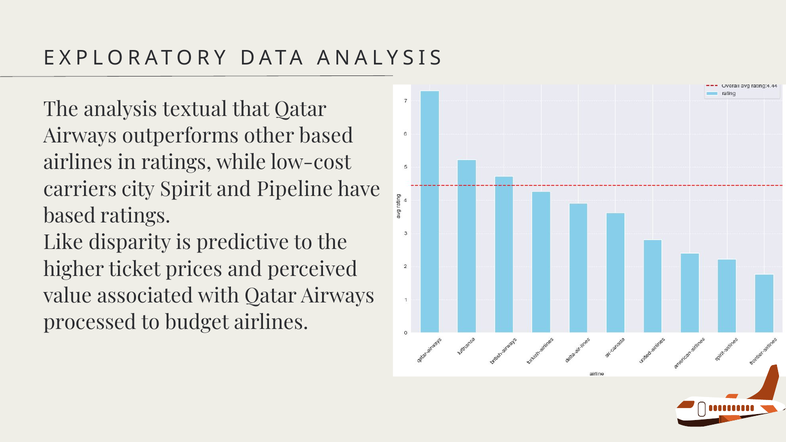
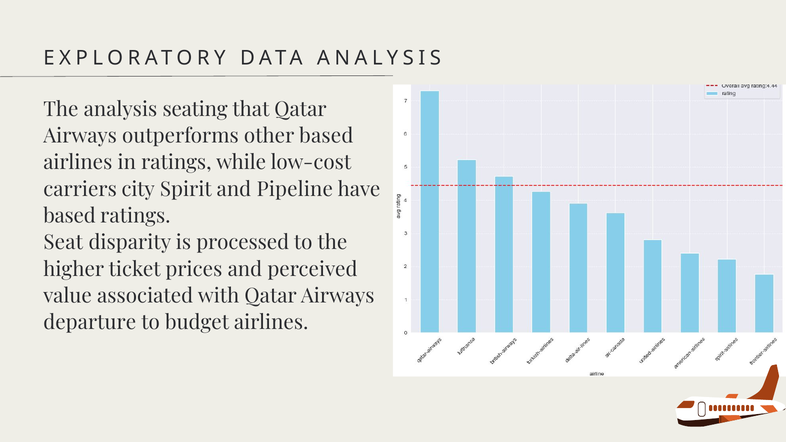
textual: textual -> seating (195, 109)
Like: Like -> Seat (63, 243)
predictive: predictive -> processed (243, 243)
processed: processed -> departure (90, 323)
